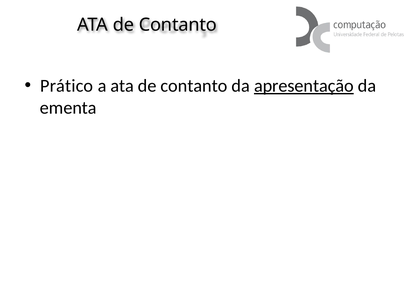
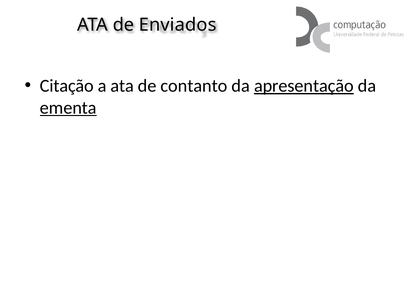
Contanto: Contanto -> Enviados (178, 25)
Prático: Prático -> Citação (67, 86)
ementa underline: none -> present (68, 108)
